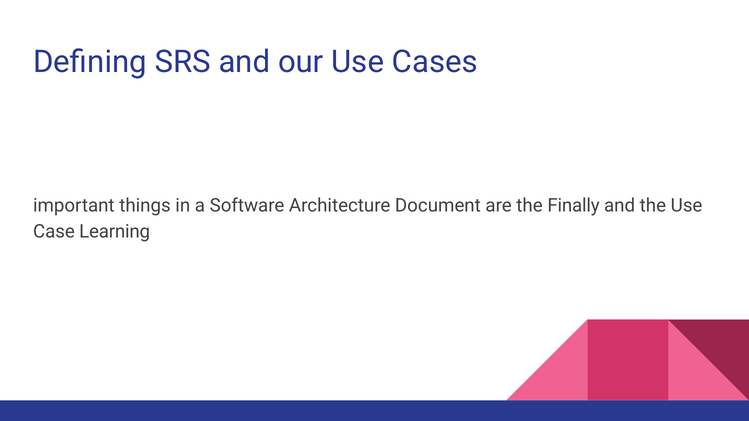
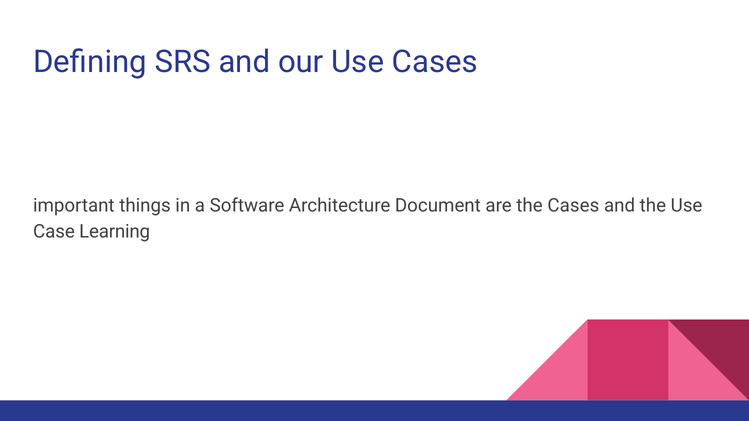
the Finally: Finally -> Cases (573, 206)
